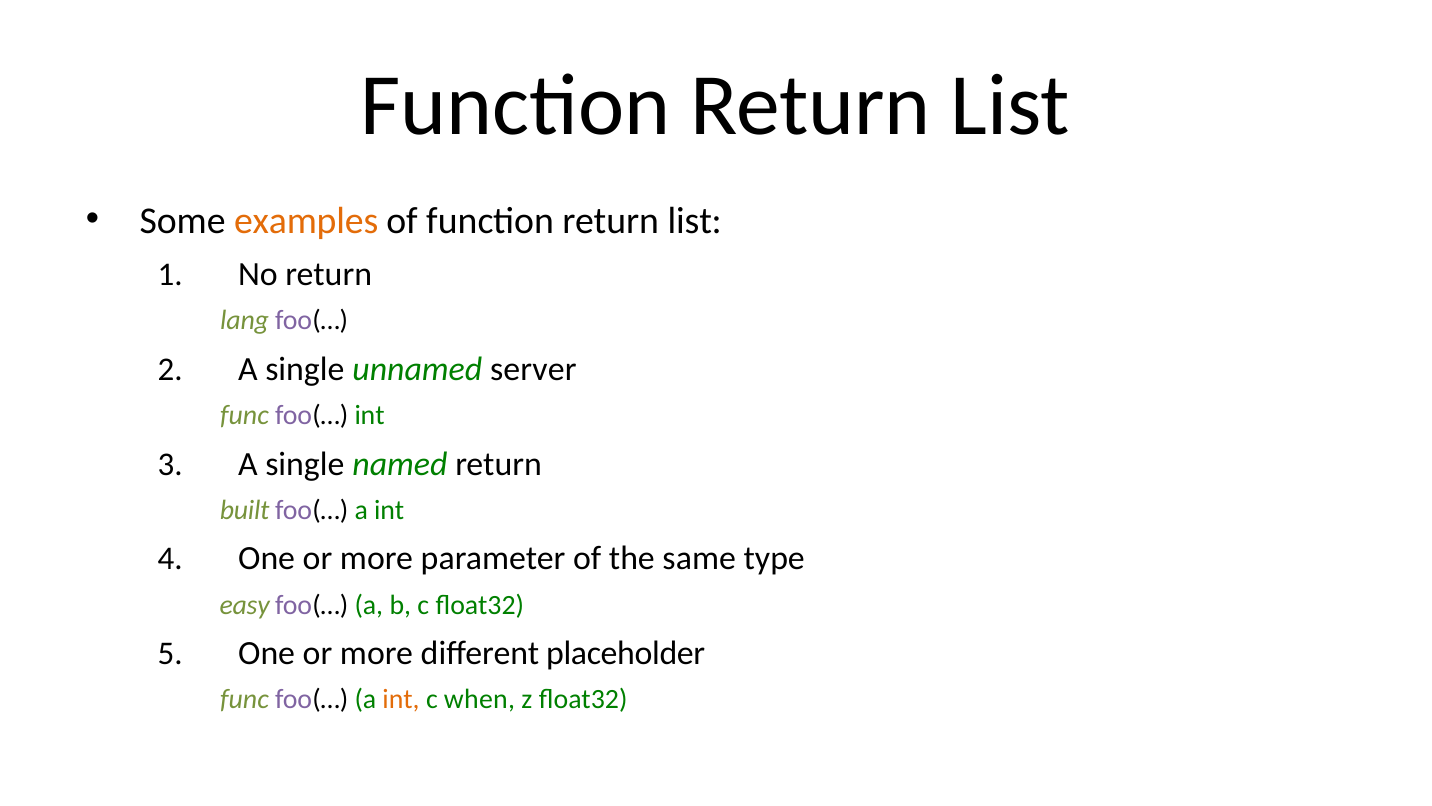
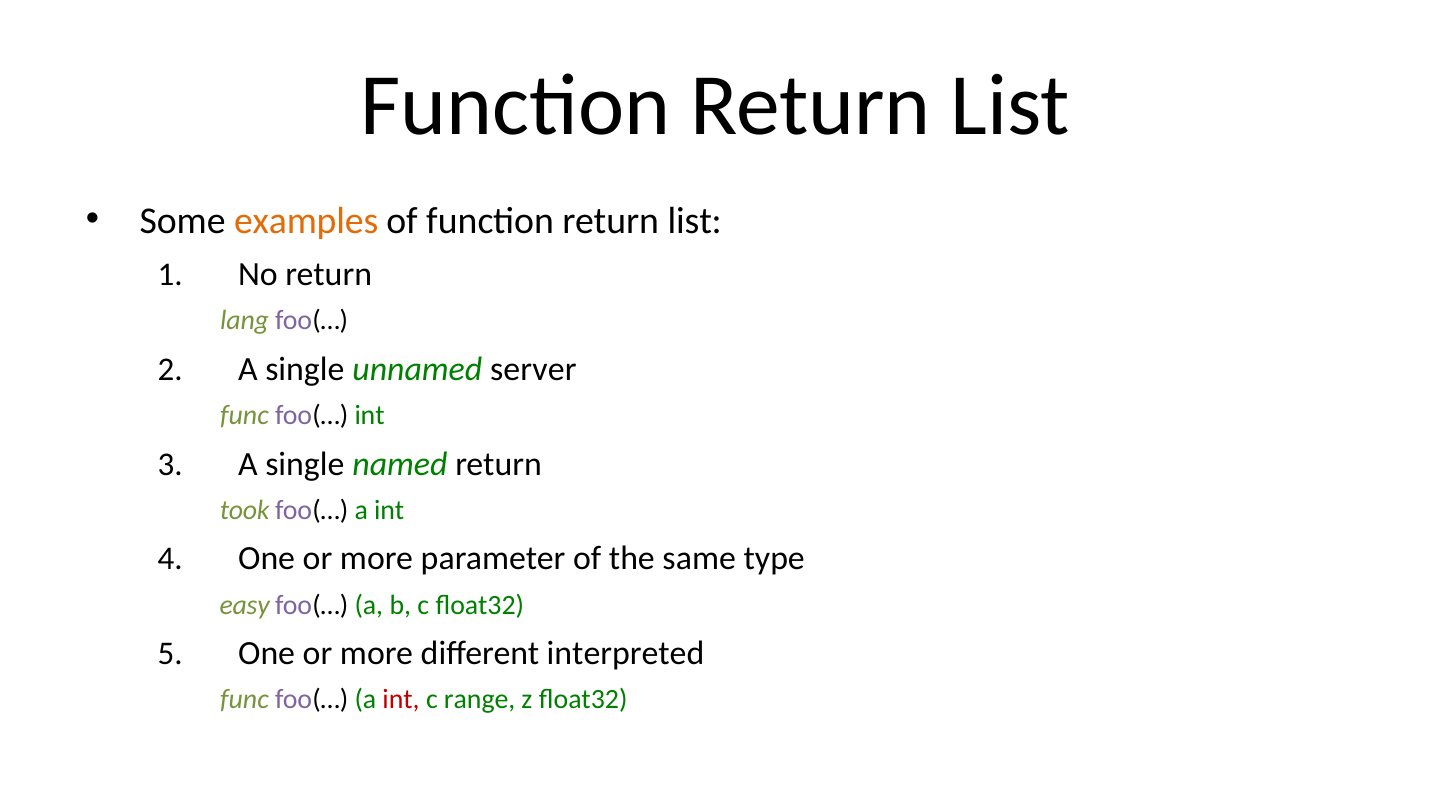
built: built -> took (245, 510)
placeholder: placeholder -> interpreted (625, 653)
int colour: orange -> red (401, 699)
when: when -> range (480, 699)
